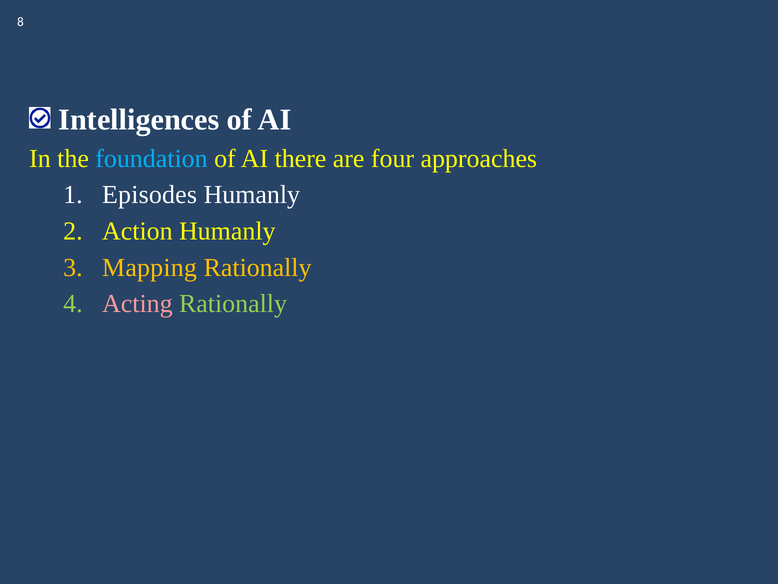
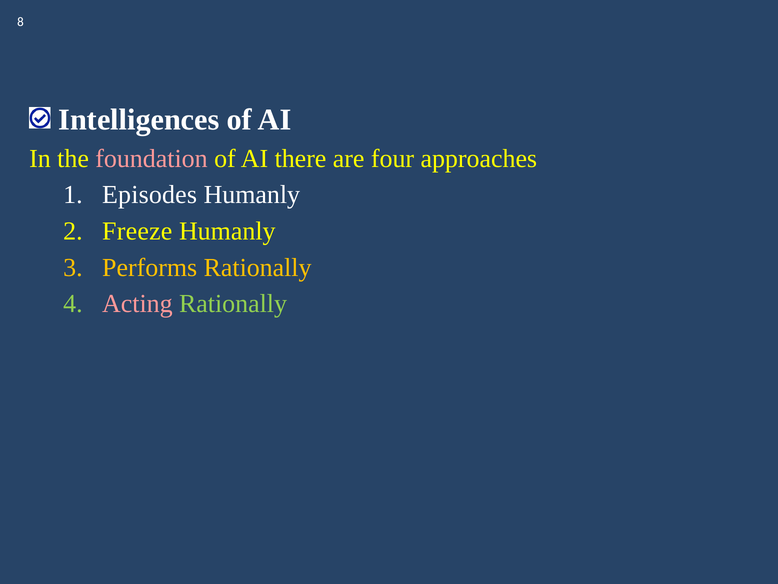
foundation colour: light blue -> pink (151, 158)
Action: Action -> Freeze (137, 231)
Mapping: Mapping -> Performs (150, 267)
